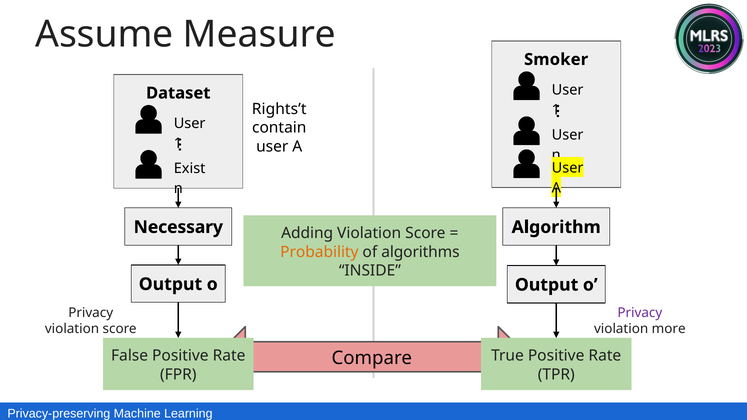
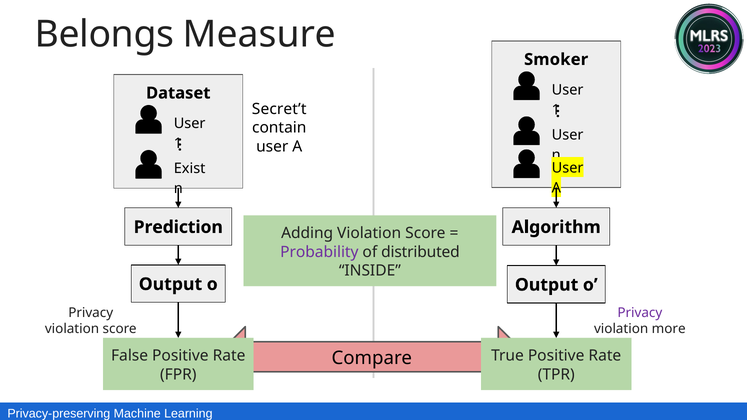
Assume: Assume -> Belongs (105, 34)
Rights’t: Rights’t -> Secret’t (279, 109)
Necessary: Necessary -> Prediction (178, 227)
Probability colour: orange -> purple (319, 252)
algorithms: algorithms -> distributed (420, 252)
